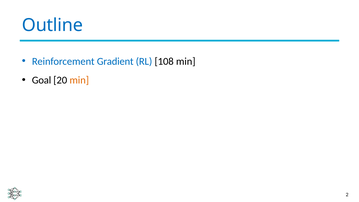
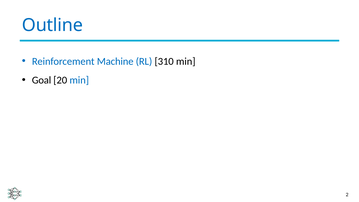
Gradient: Gradient -> Machine (115, 61)
108: 108 -> 310 (164, 61)
min colour: orange -> blue (79, 80)
